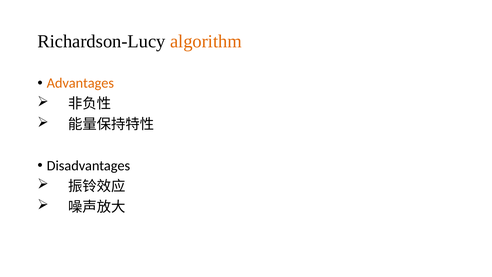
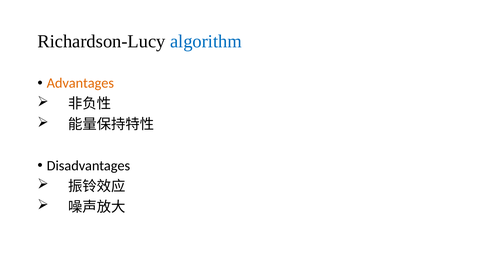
algorithm colour: orange -> blue (206, 41)
